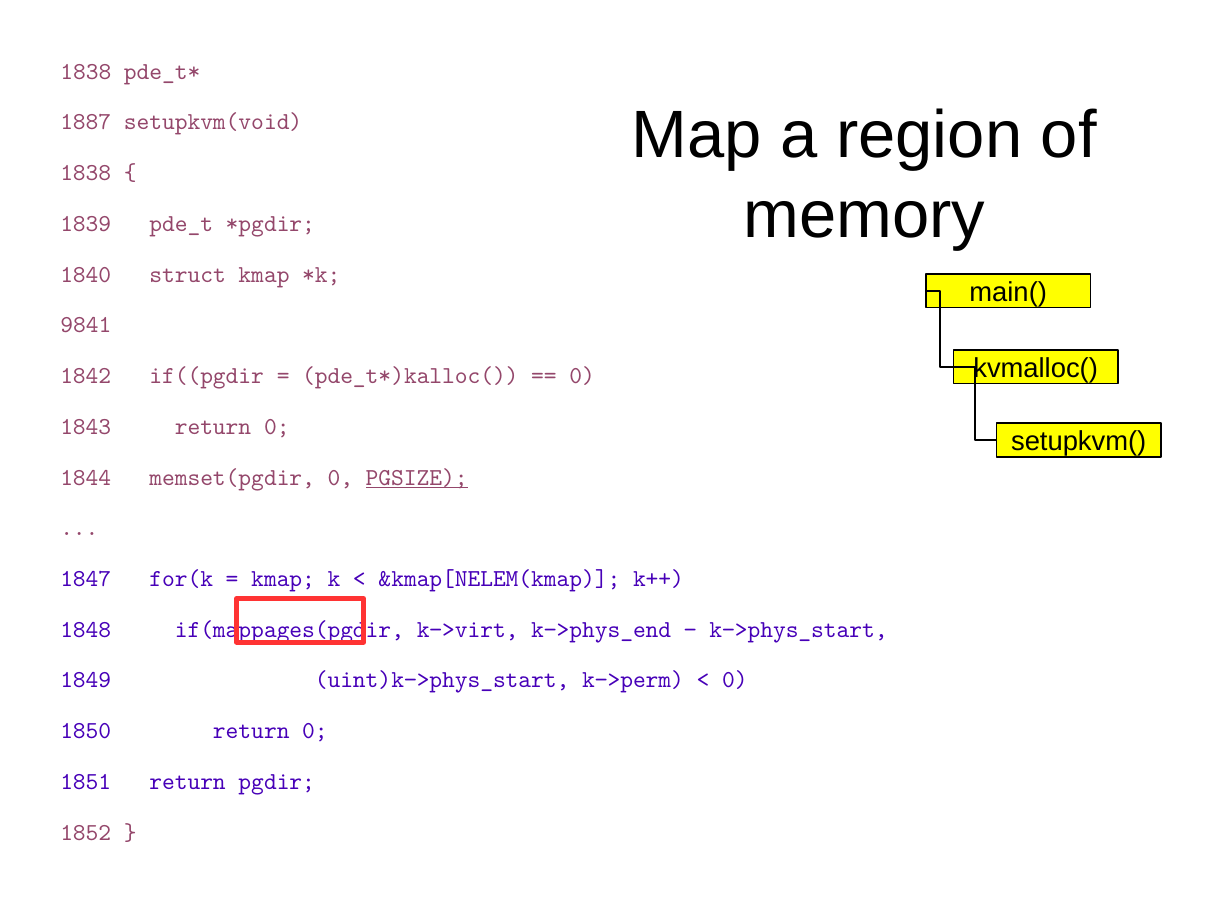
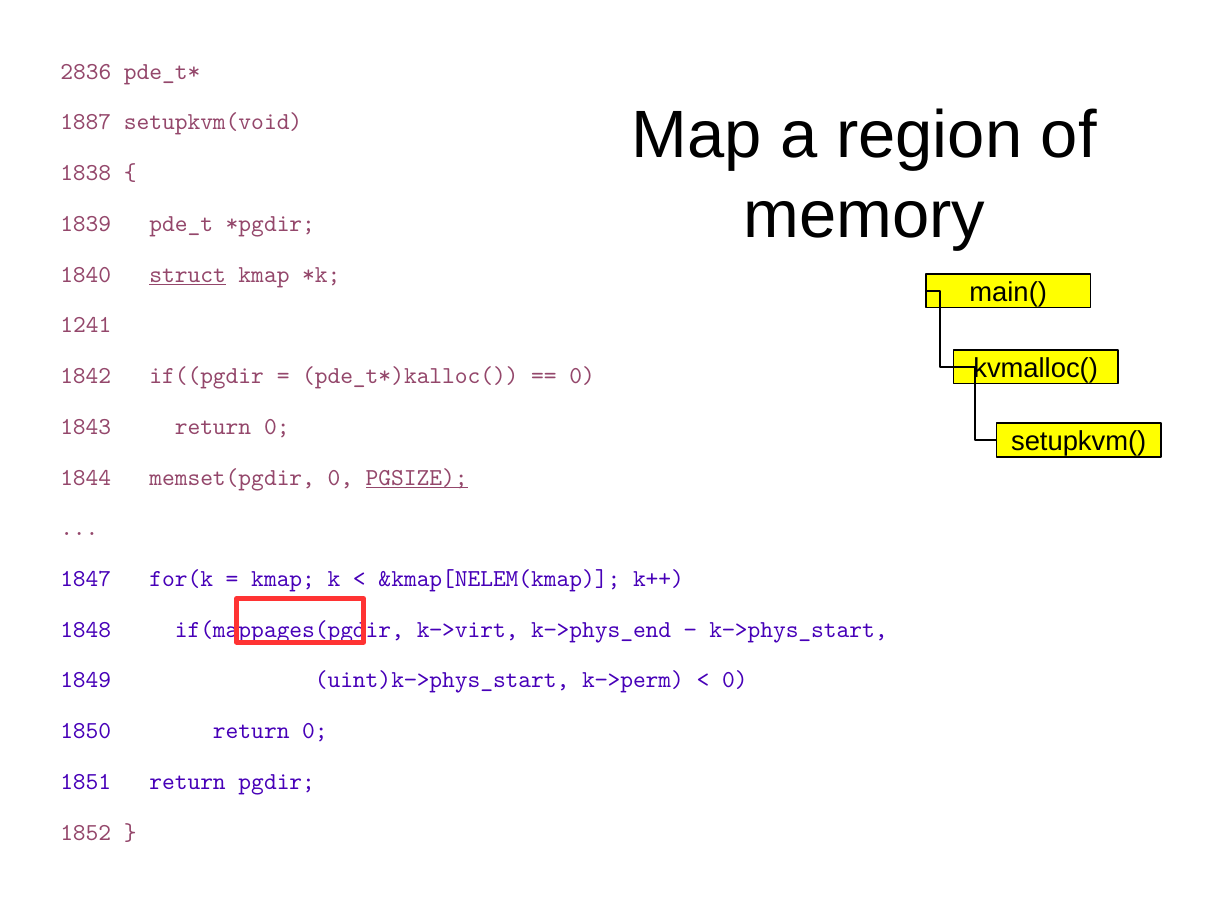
1838: 1838 -> 2836 (86, 71)
struct underline: none -> present (188, 274)
9841: 9841 -> 1241 (86, 325)
